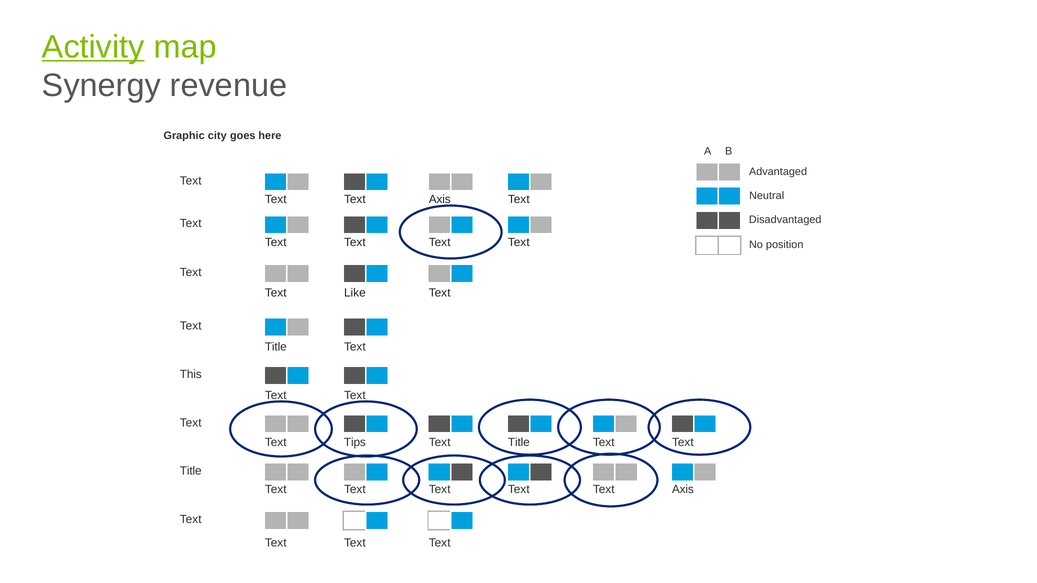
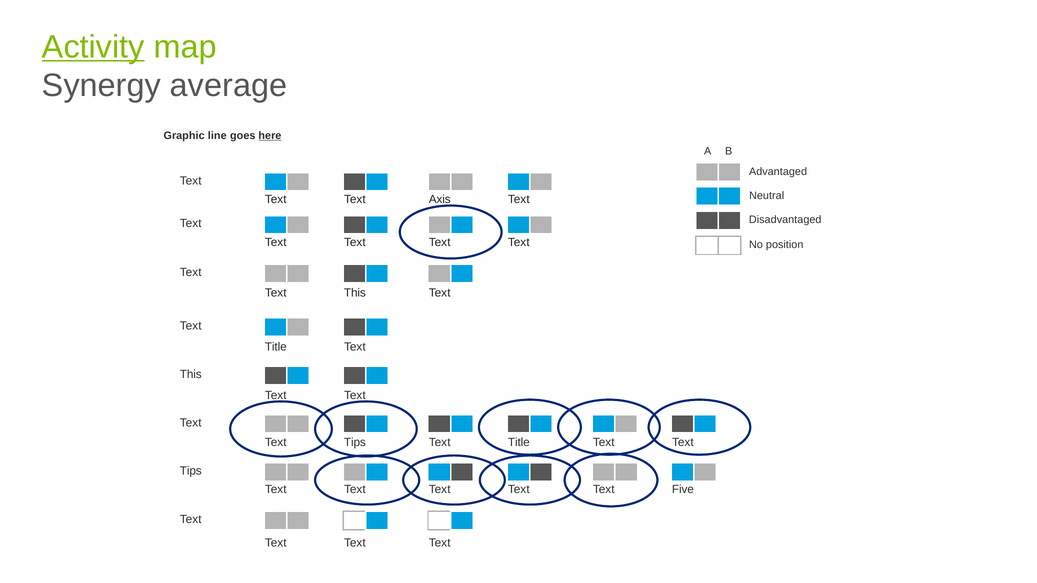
revenue: revenue -> average (229, 86)
city: city -> line (217, 136)
here underline: none -> present (270, 136)
Like: Like -> This (355, 293)
Title: Title -> Tips (191, 471)
Axis: Axis -> Five (683, 490)
